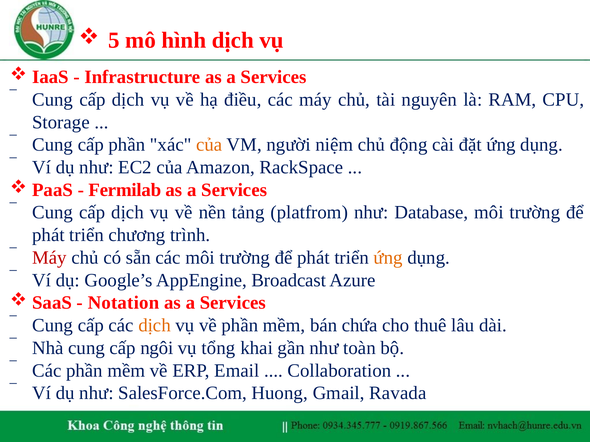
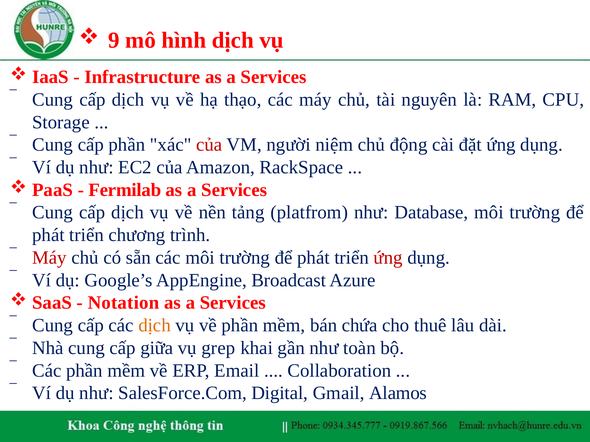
5: 5 -> 9 (114, 40)
điều: điều -> thạo (243, 100)
của colour: orange -> red (209, 145)
ứng colour: orange -> red (388, 258)
ngôi: ngôi -> giữa (157, 348)
tổng: tổng -> grep (218, 348)
Huong: Huong -> Digital (280, 393)
Ravada: Ravada -> Alamos (398, 393)
